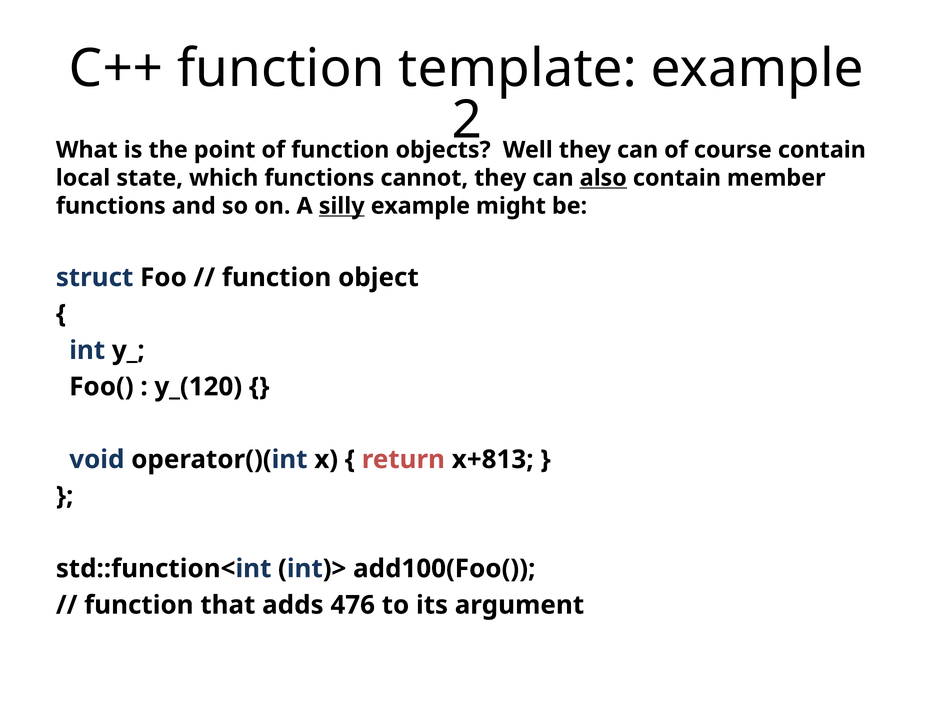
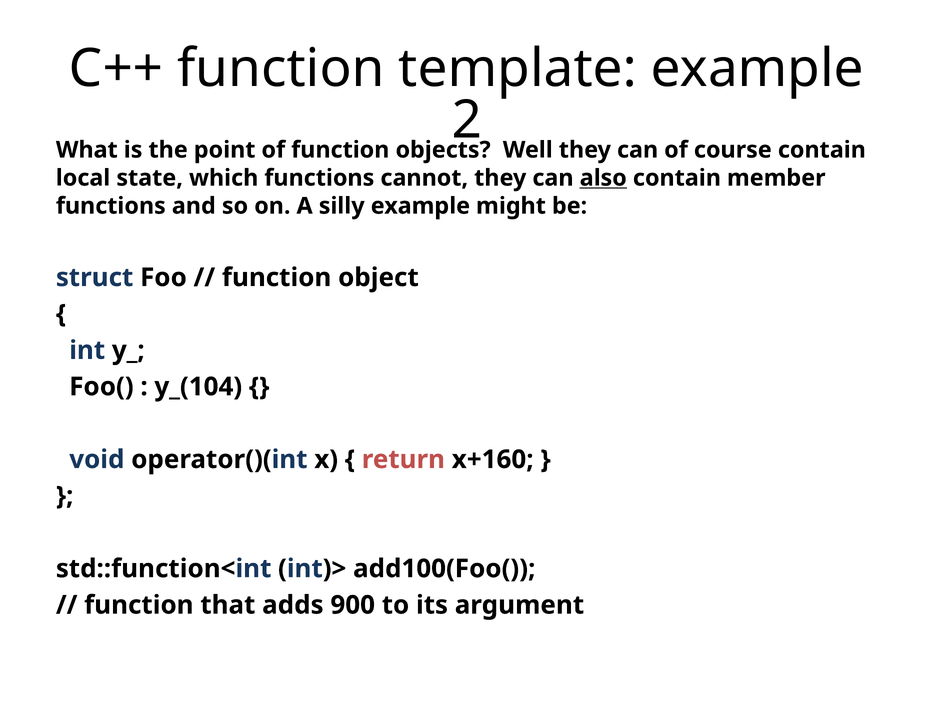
silly underline: present -> none (342, 206)
y_(120: y_(120 -> y_(104 (198, 386)
x+813: x+813 -> x+160 (493, 459)
476: 476 -> 900 (353, 605)
